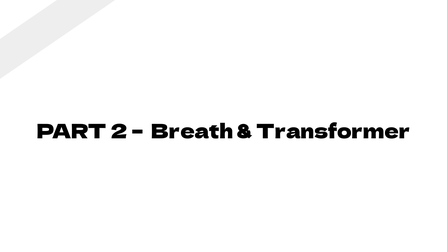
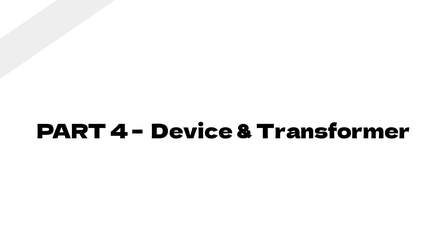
2: 2 -> 4 (119, 132)
Breath: Breath -> Device (192, 132)
